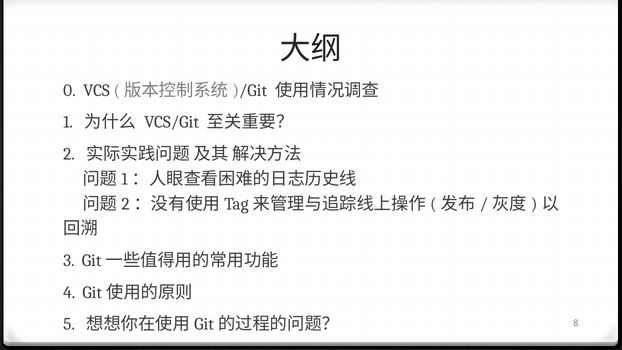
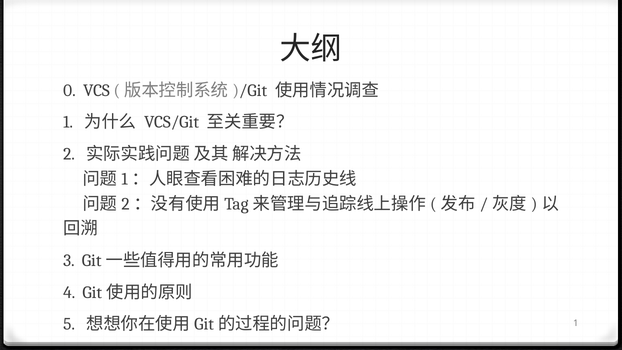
8: 8 -> 1 (576, 323)
